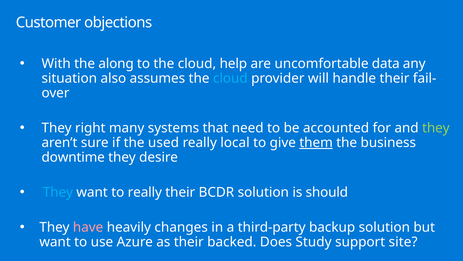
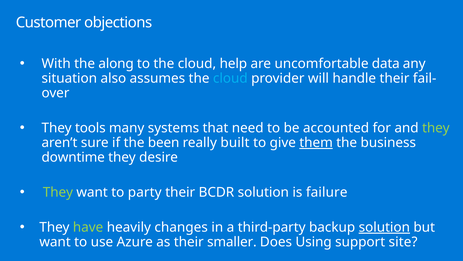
right: right -> tools (90, 128)
used: used -> been (164, 142)
local: local -> built (235, 142)
They colour: light blue -> light green (58, 192)
to really: really -> party (145, 192)
should: should -> failure (327, 192)
have colour: pink -> light green (88, 227)
solution underline: none -> present (384, 227)
backed: backed -> smaller (232, 241)
Study: Study -> Using (314, 241)
